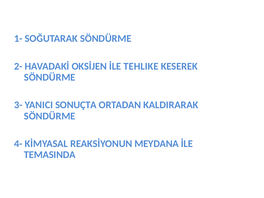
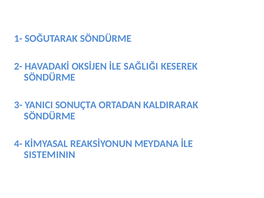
TEHLIKE: TEHLIKE -> SAĞLIĞI (141, 66)
TEMASINDA: TEMASINDA -> SISTEMININ (50, 155)
